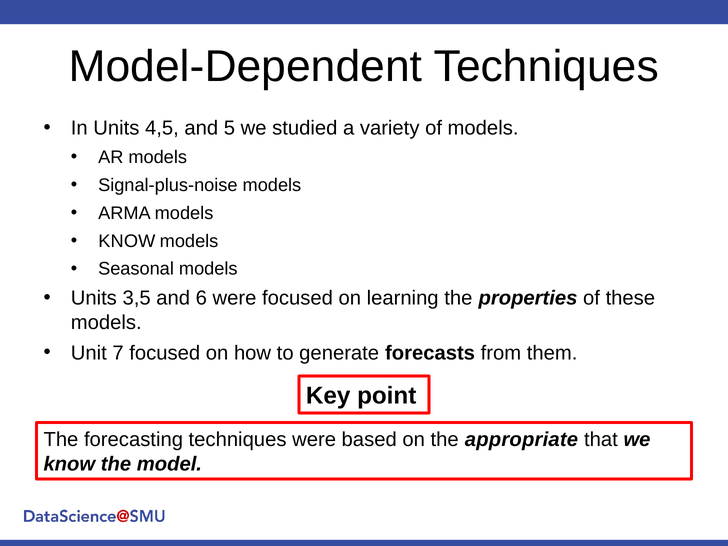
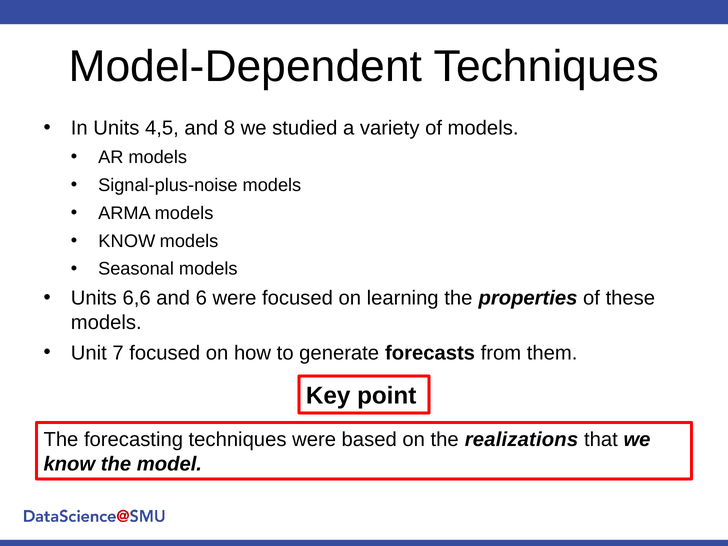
5: 5 -> 8 (229, 128)
3,5: 3,5 -> 6,6 (137, 298)
appropriate: appropriate -> realizations (521, 440)
